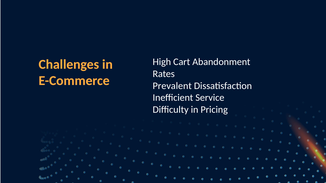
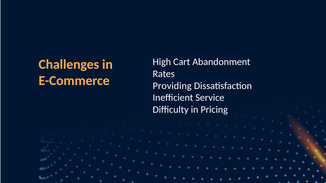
Prevalent: Prevalent -> Providing (172, 86)
